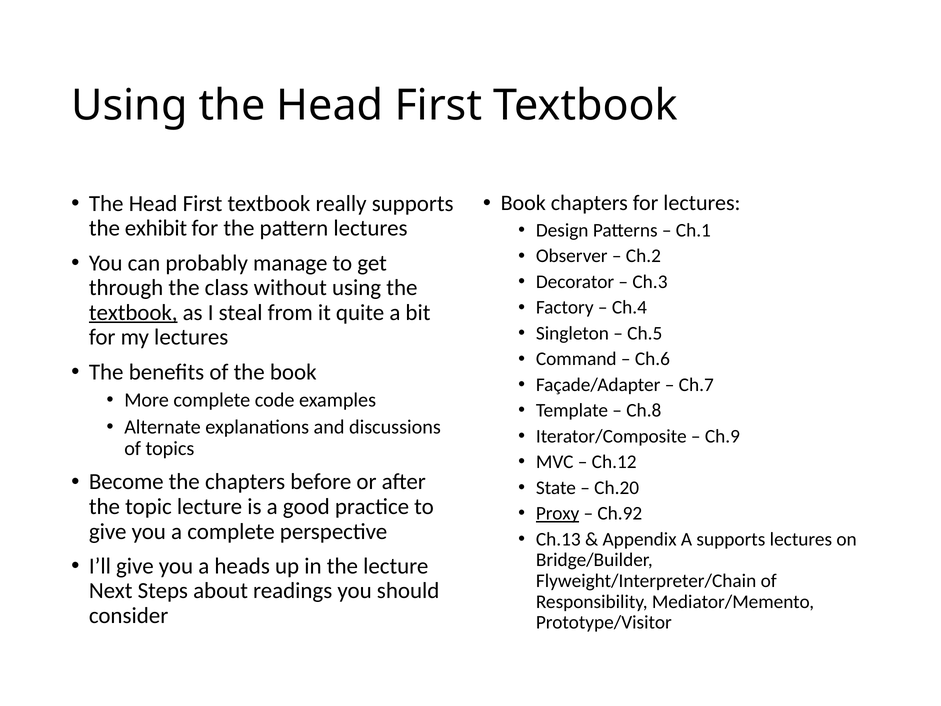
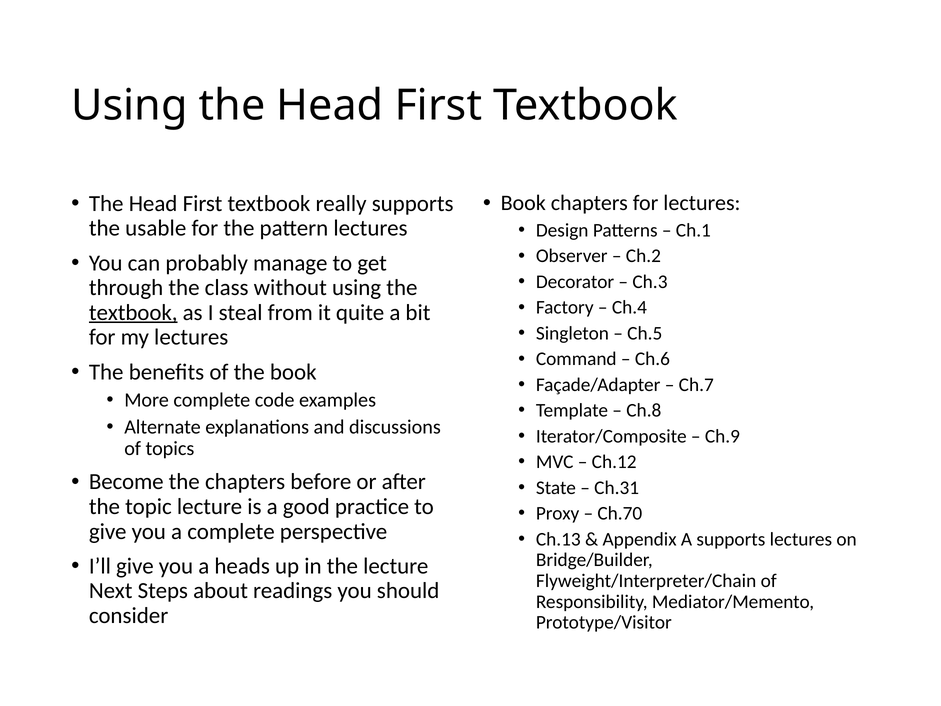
exhibit: exhibit -> usable (156, 228)
Ch.20: Ch.20 -> Ch.31 (617, 488)
Proxy underline: present -> none (558, 513)
Ch.92: Ch.92 -> Ch.70 (620, 513)
